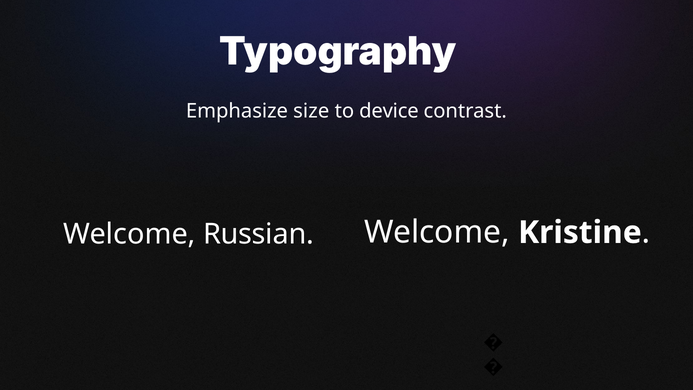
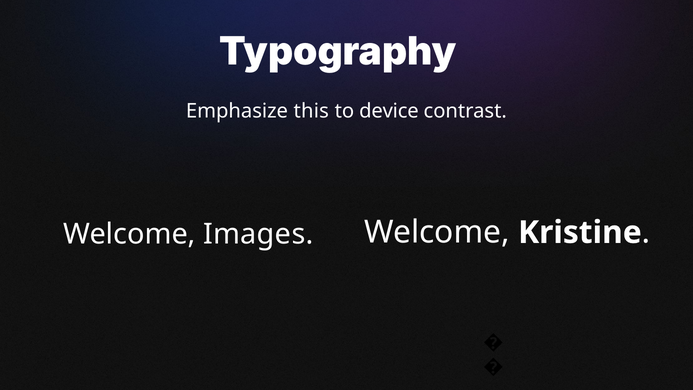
size: size -> this (311, 111)
Russian: Russian -> Images (258, 234)
